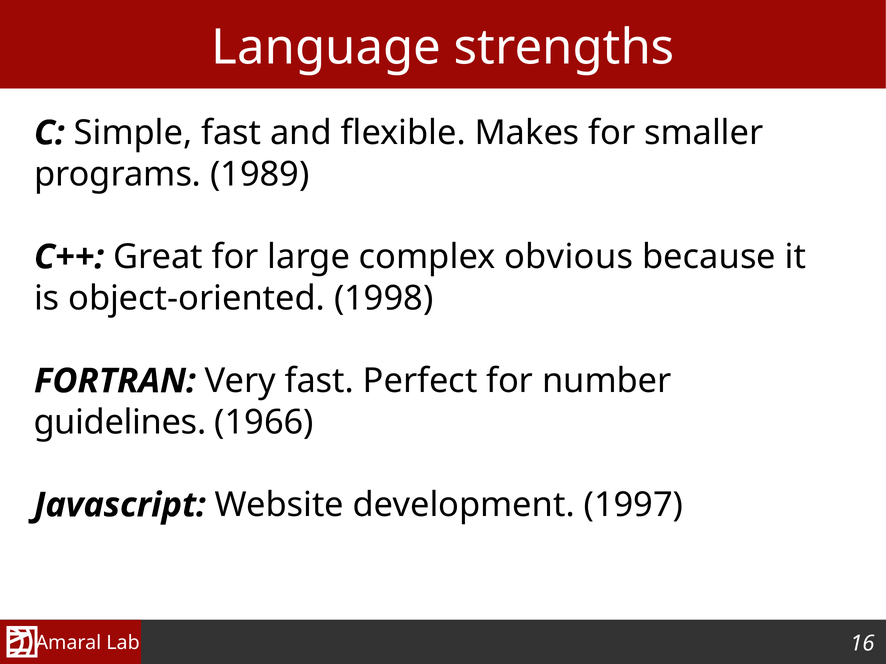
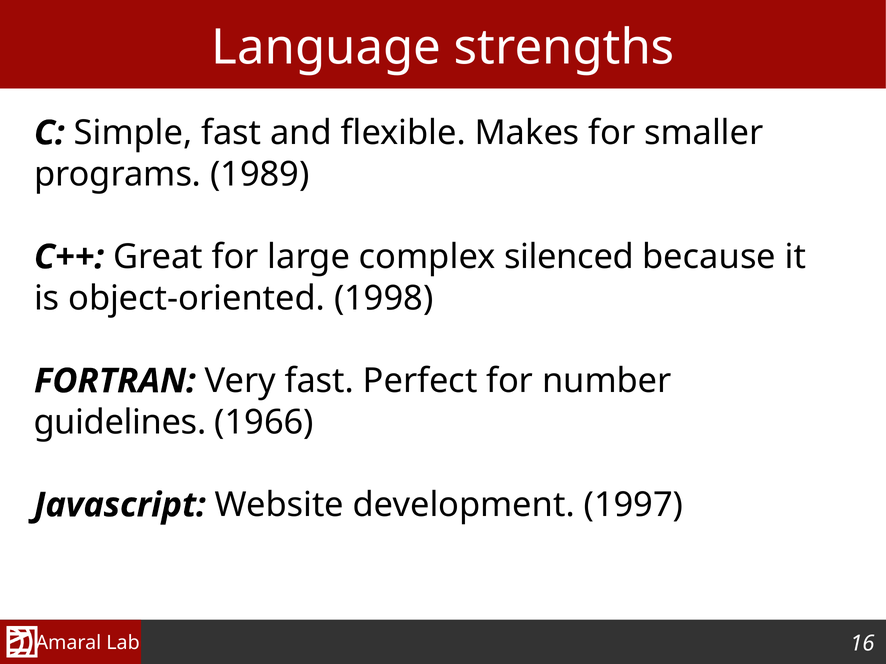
obvious: obvious -> silenced (569, 257)
